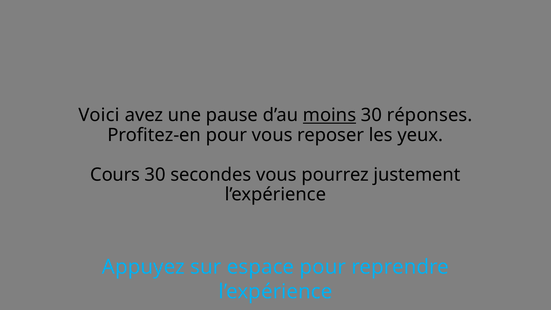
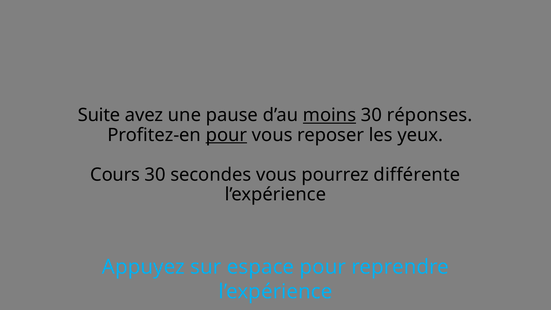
Voici: Voici -> Suite (99, 115)
pour underline: none -> present (226, 135)
justement: justement -> différente (417, 175)
